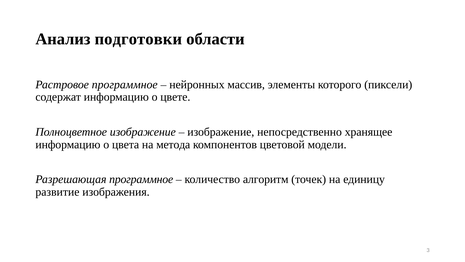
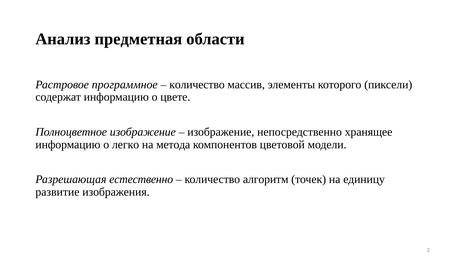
подготовки: подготовки -> предметная (138, 39)
нейронных: нейронных -> количество (197, 84)
цвета: цвета -> легко (126, 144)
Разрешающая программное: программное -> естественно (141, 179)
